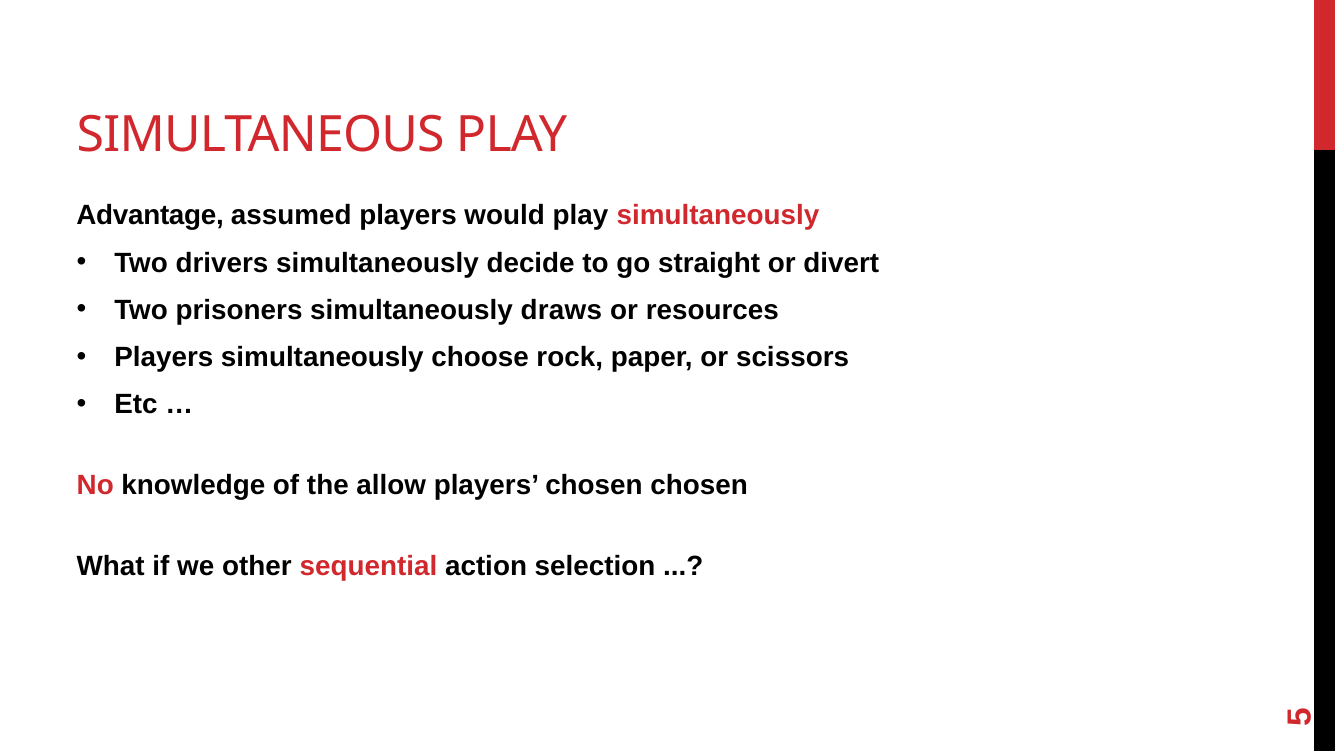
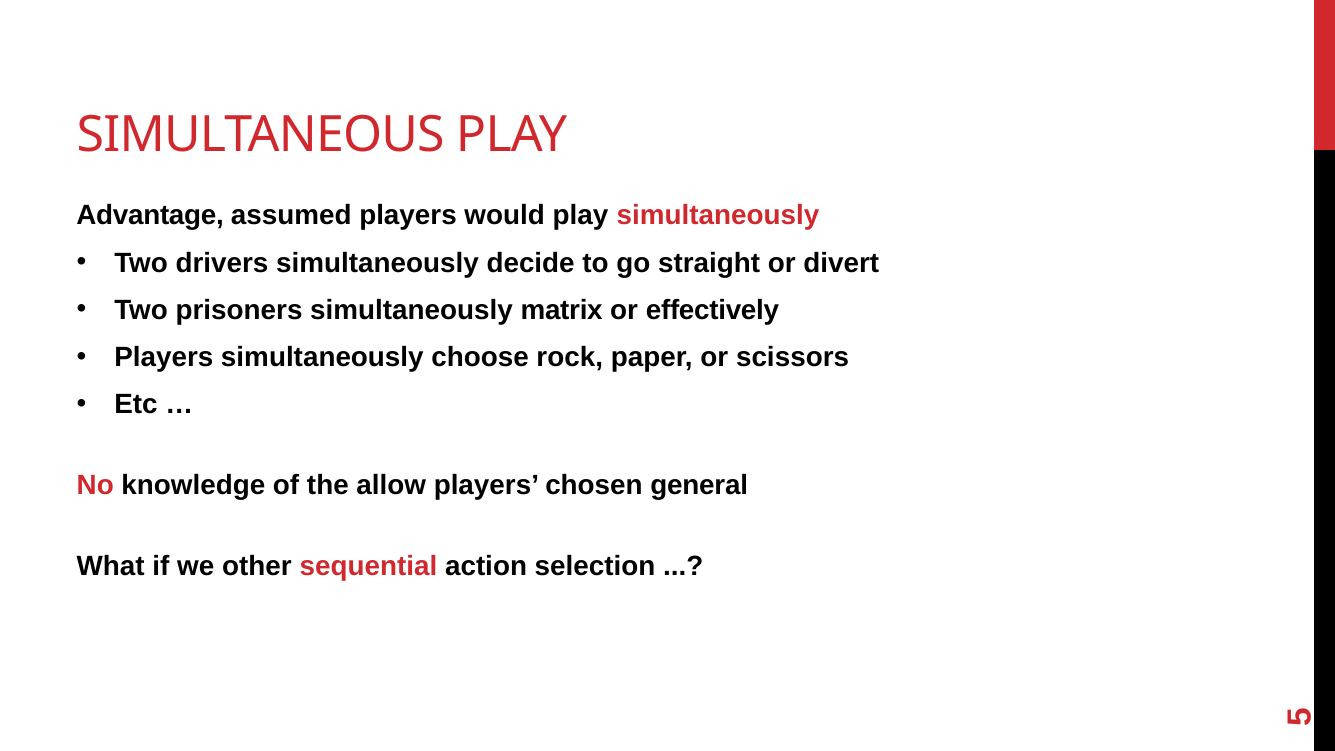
draws: draws -> matrix (562, 310)
resources: resources -> effectively (712, 310)
chosen chosen: chosen -> general (699, 485)
